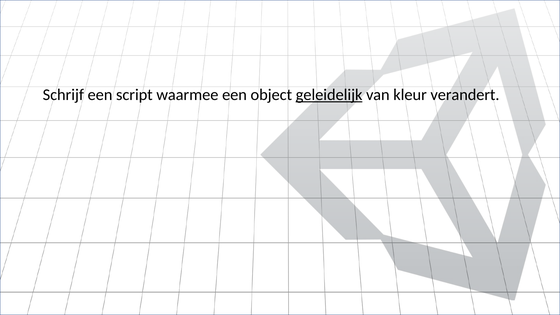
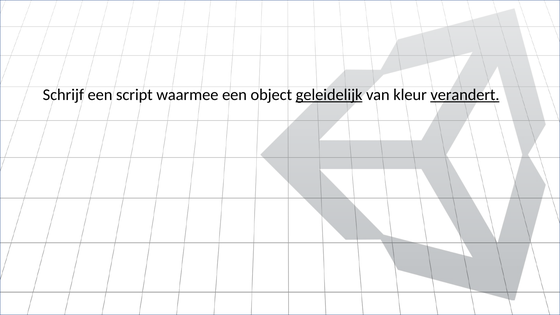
verandert underline: none -> present (465, 95)
